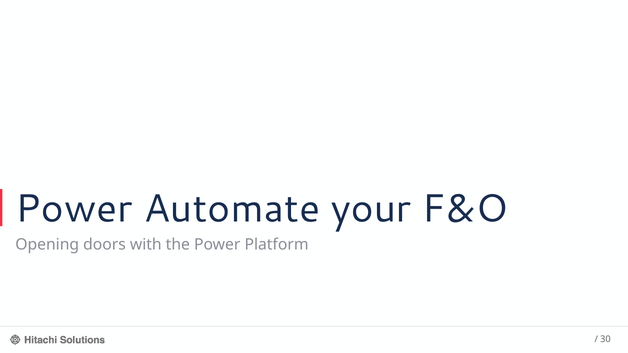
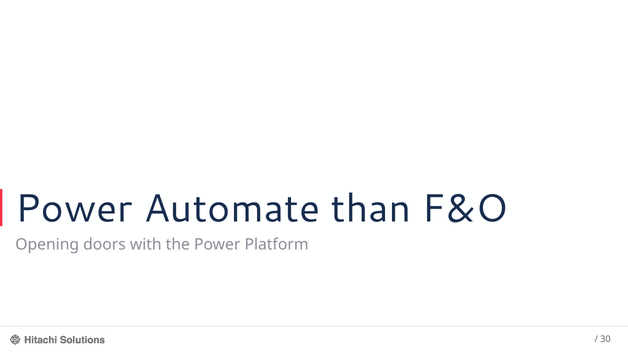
your: your -> than (371, 209)
